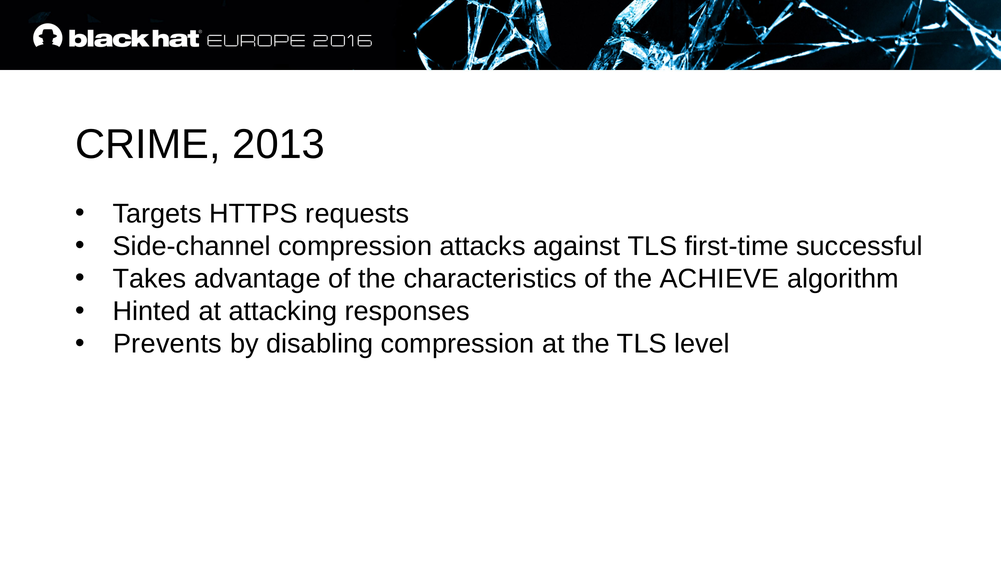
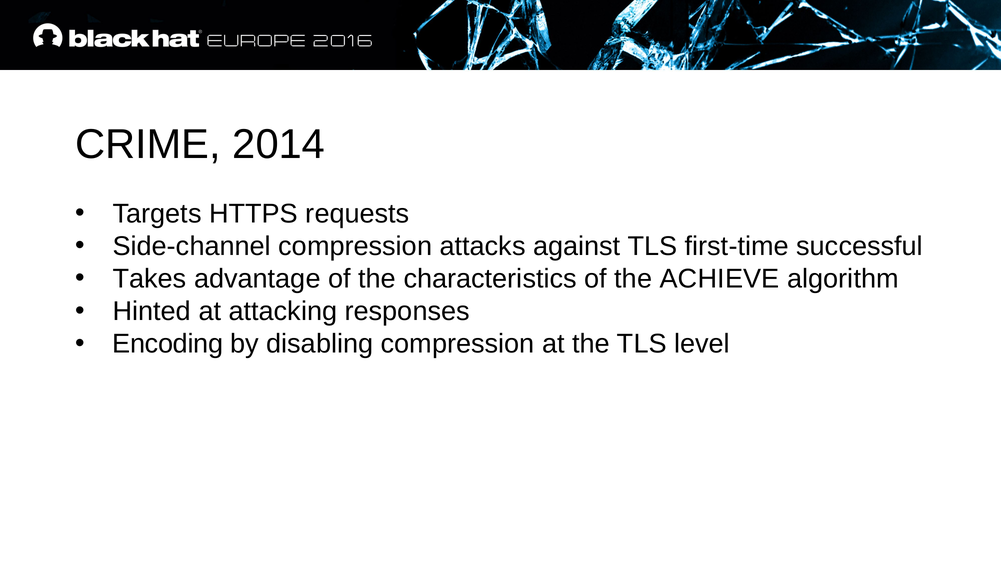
2013: 2013 -> 2014 (279, 145)
Prevents: Prevents -> Encoding (168, 344)
